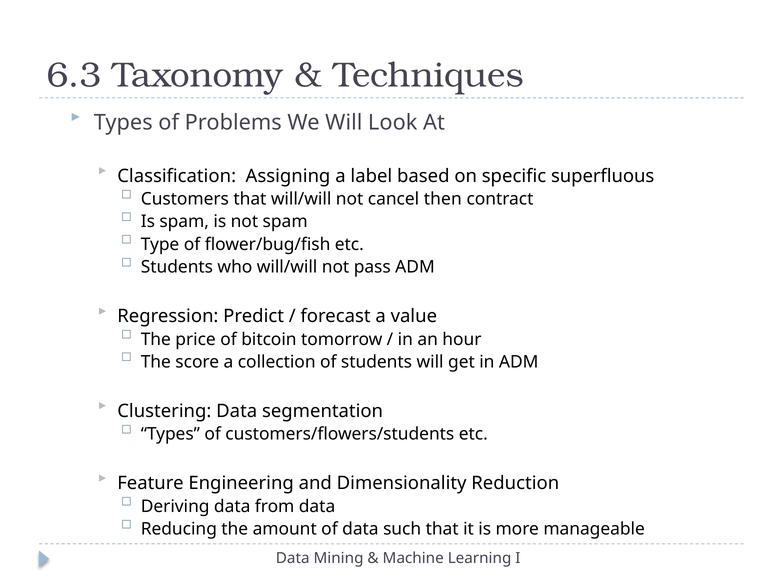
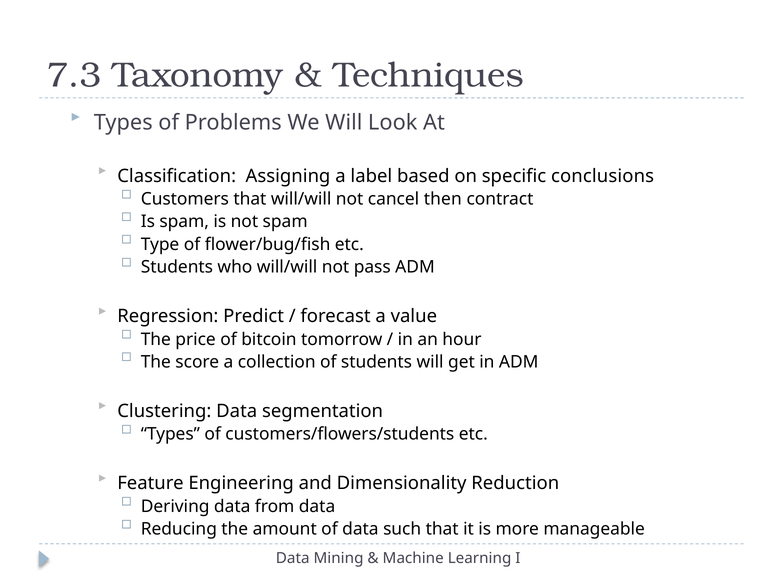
6.3: 6.3 -> 7.3 (74, 76)
superfluous: superfluous -> conclusions (603, 176)
